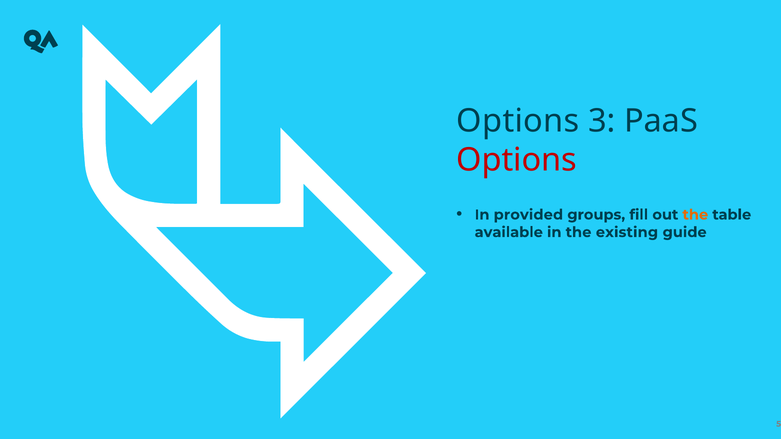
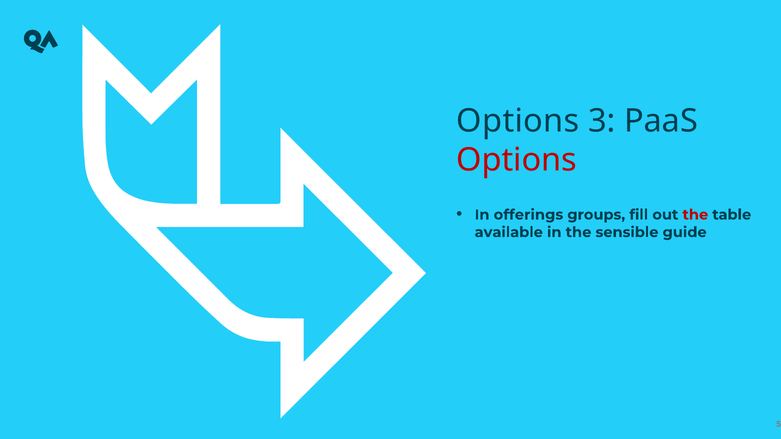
provided: provided -> offerings (528, 215)
the colour: orange -> red (695, 215)
existing: existing -> sensible (627, 232)
